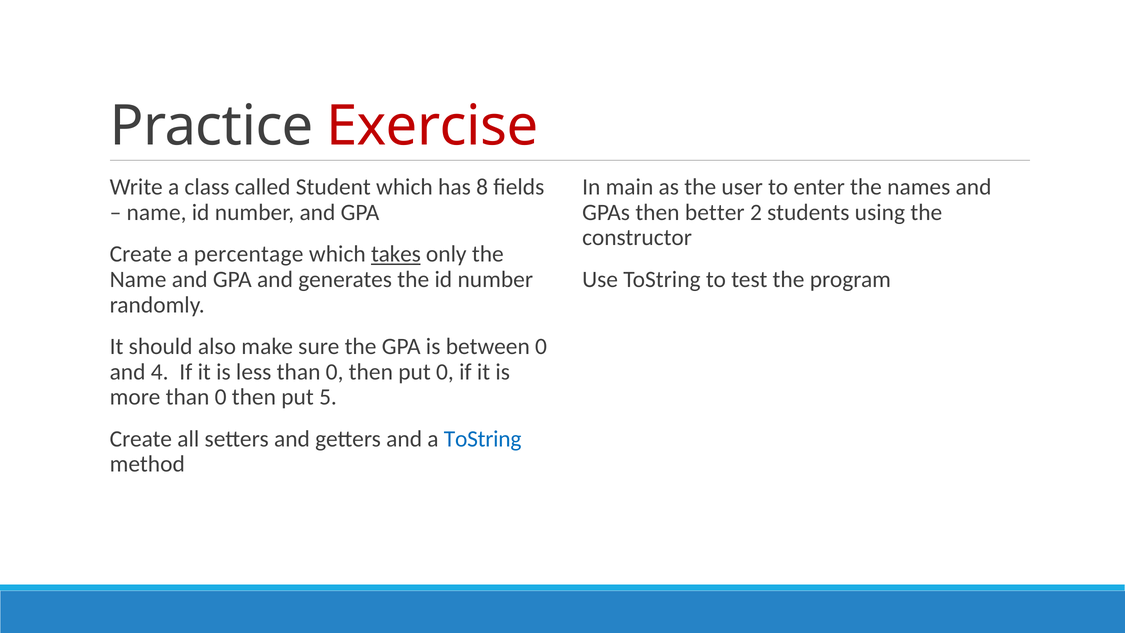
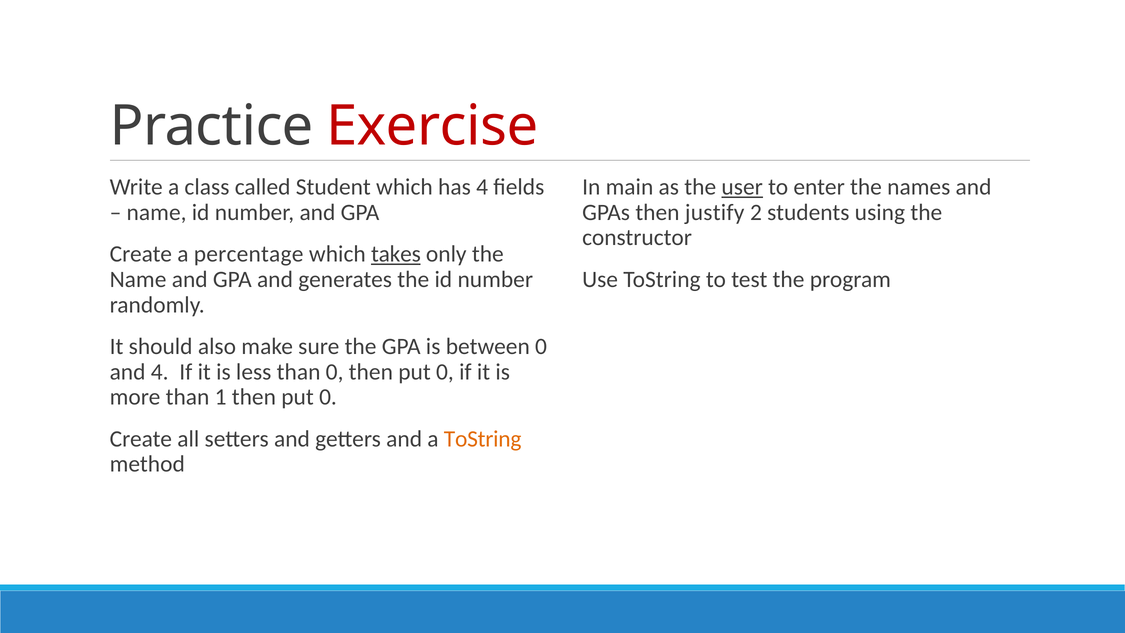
has 8: 8 -> 4 (482, 187)
user underline: none -> present (742, 187)
better: better -> justify (715, 212)
more than 0: 0 -> 1 (221, 397)
5: 5 -> 0 (328, 397)
ToString colour: blue -> orange (483, 439)
